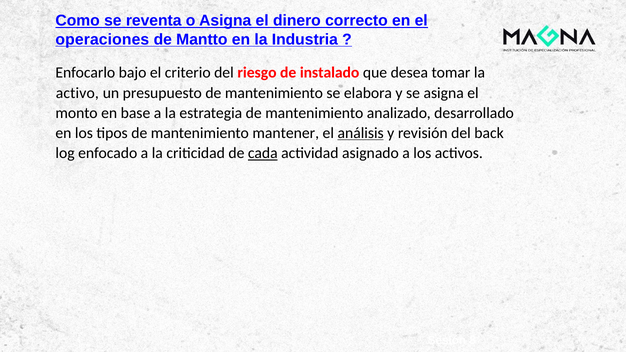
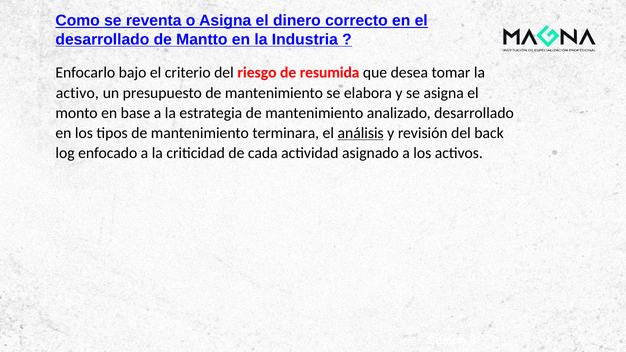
operaciones: operaciones -> desarrollado (102, 39)
instalado: instalado -> resumida (330, 73)
mantener: mantener -> terminara (286, 133)
cada underline: present -> none (263, 153)
